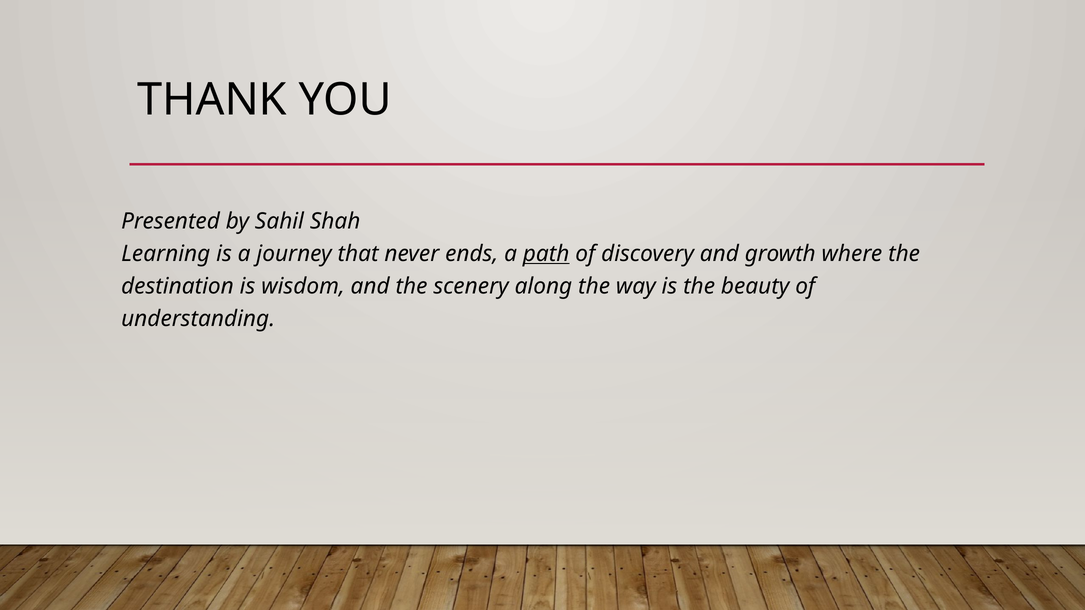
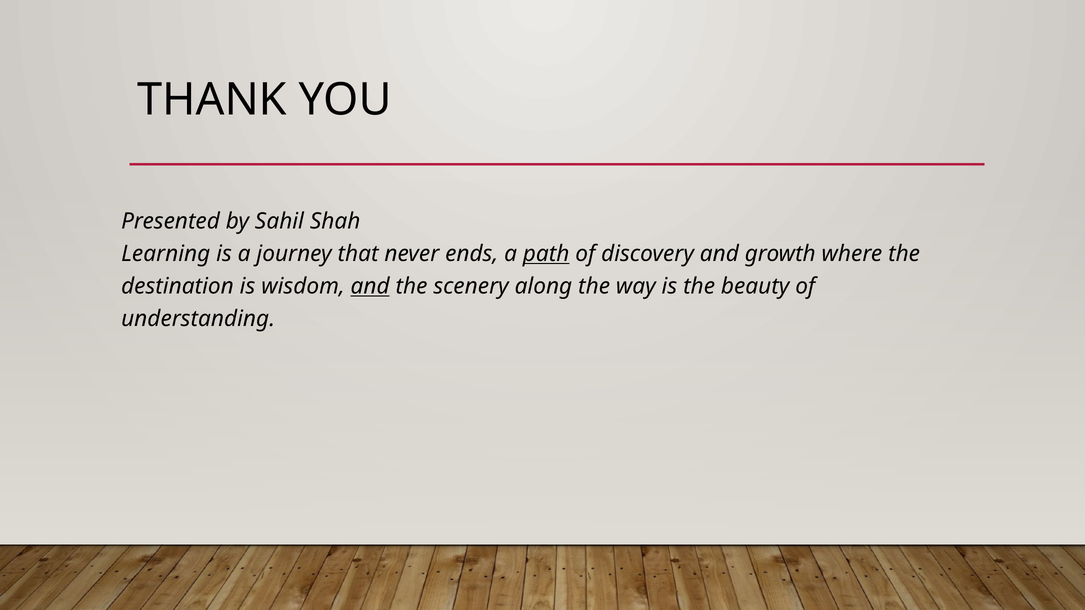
and underline: none -> present (370, 286)
